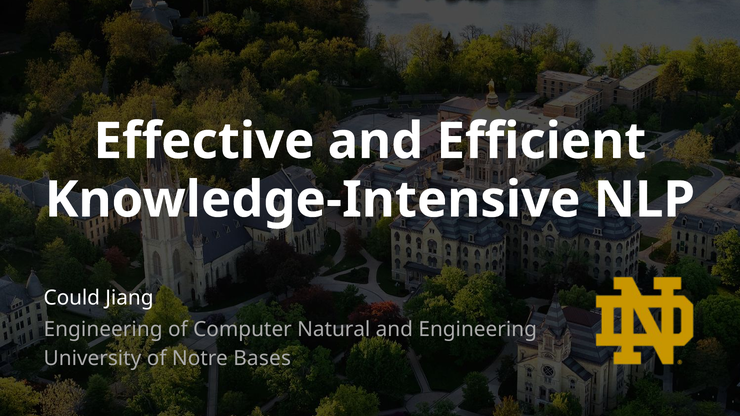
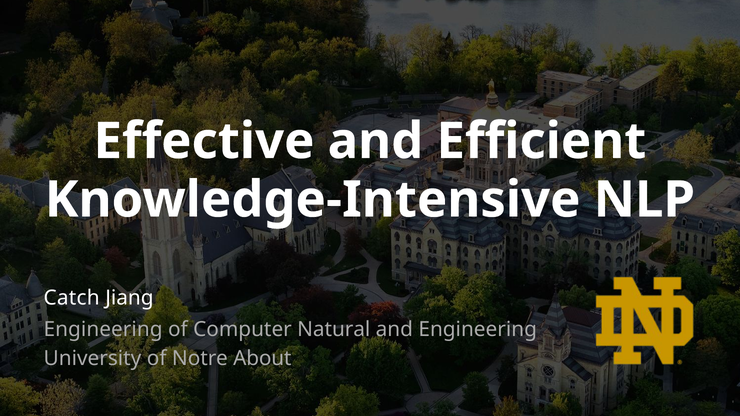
Could: Could -> Catch (72, 298)
Bases: Bases -> About (262, 358)
